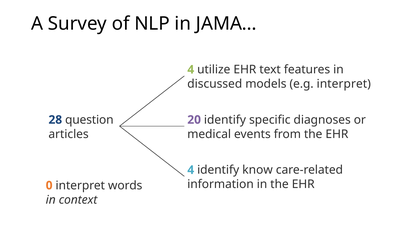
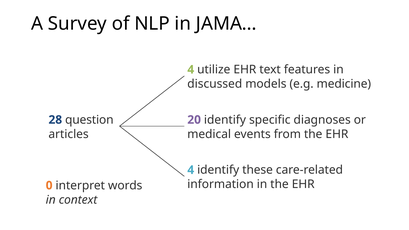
e.g interpret: interpret -> medicine (344, 84)
know: know -> these (258, 170)
